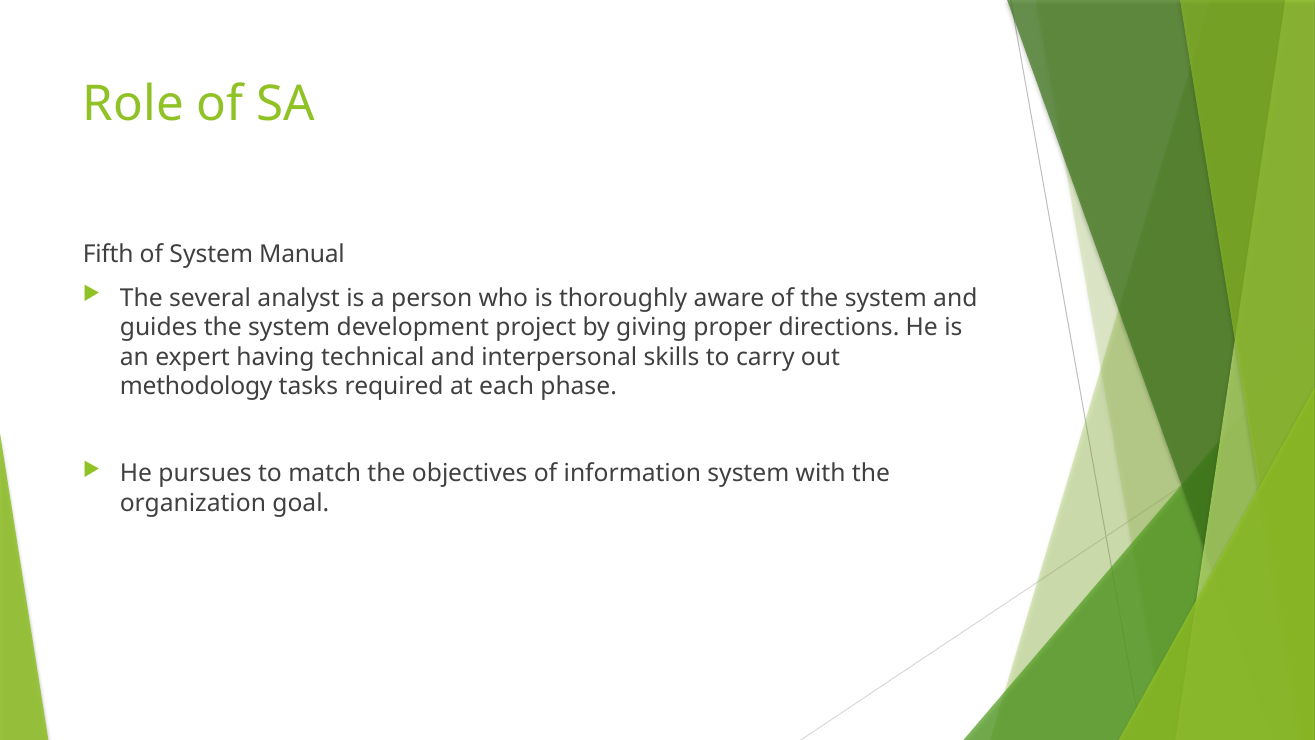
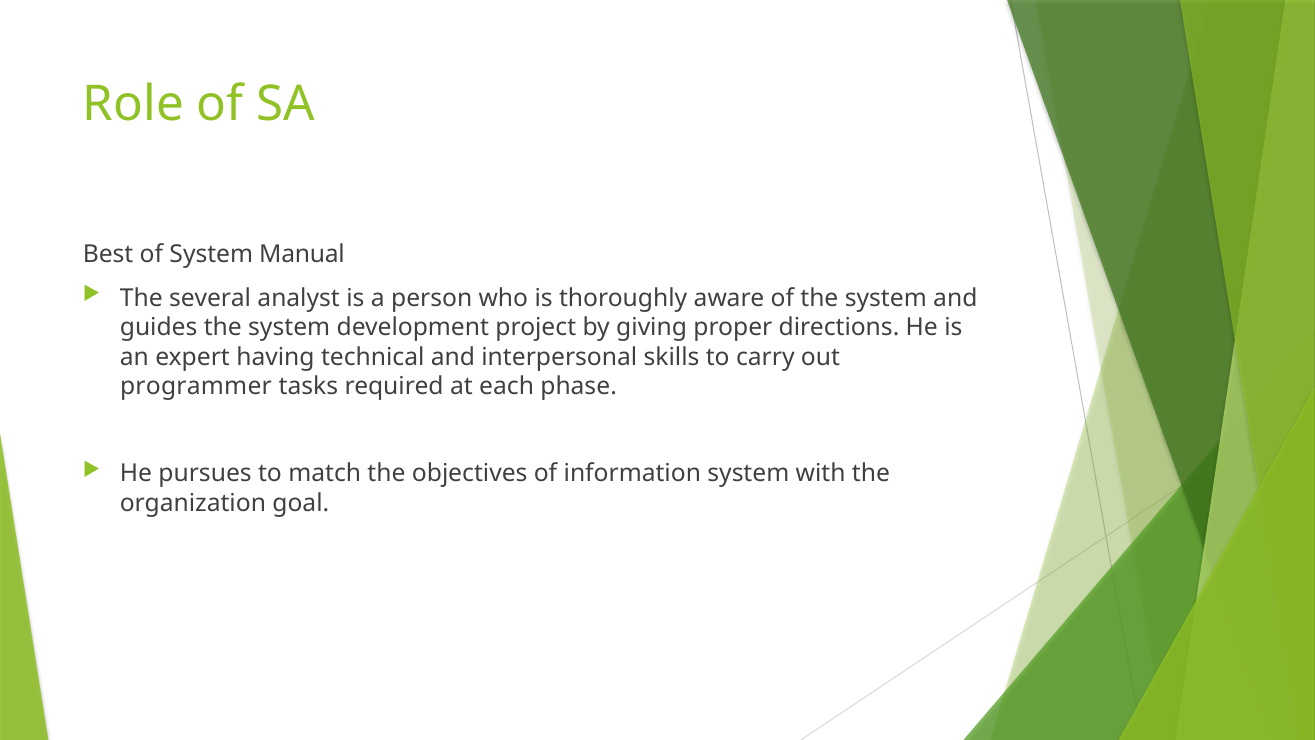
Fifth: Fifth -> Best (108, 254)
methodology: methodology -> programmer (196, 387)
